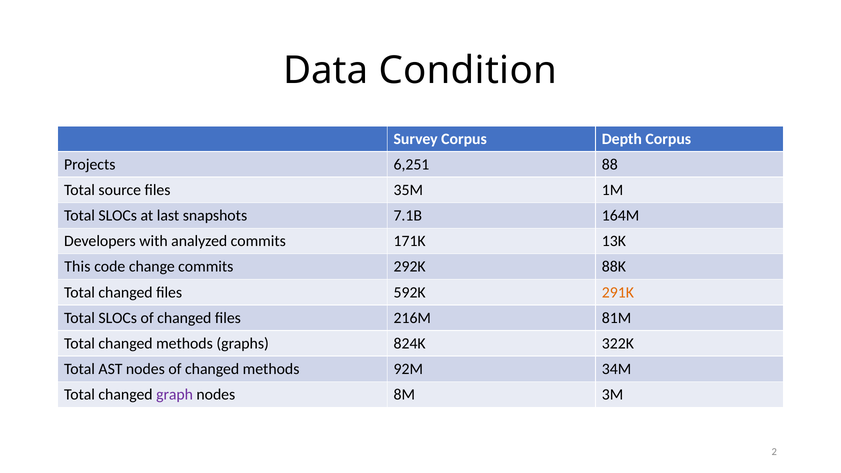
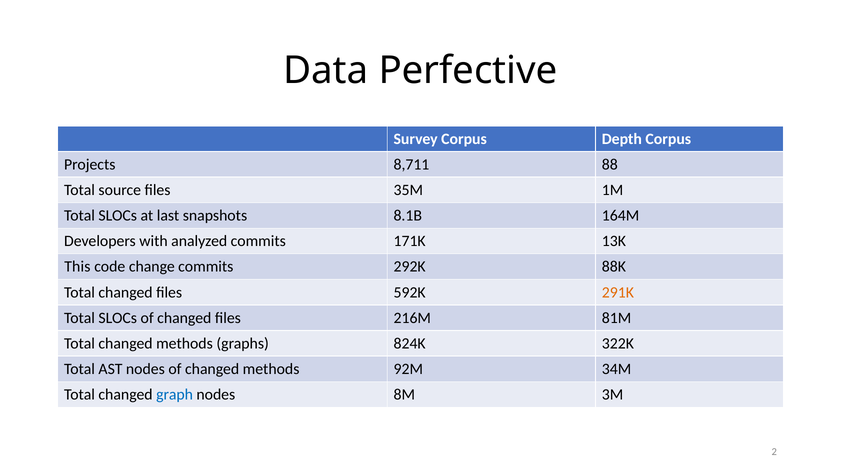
Condition: Condition -> Perfective (468, 71)
6,251: 6,251 -> 8,711 (411, 164)
7.1B: 7.1B -> 8.1B (408, 216)
graph colour: purple -> blue (175, 395)
